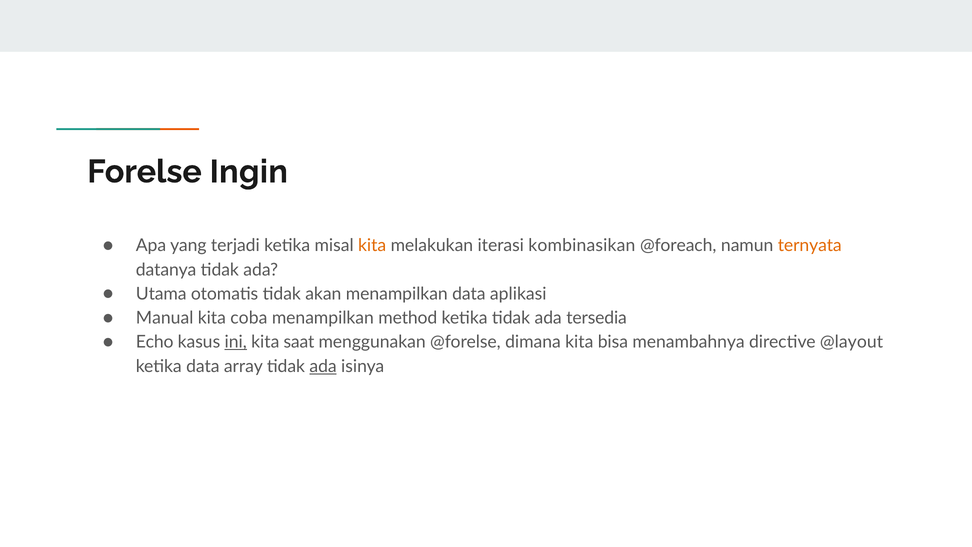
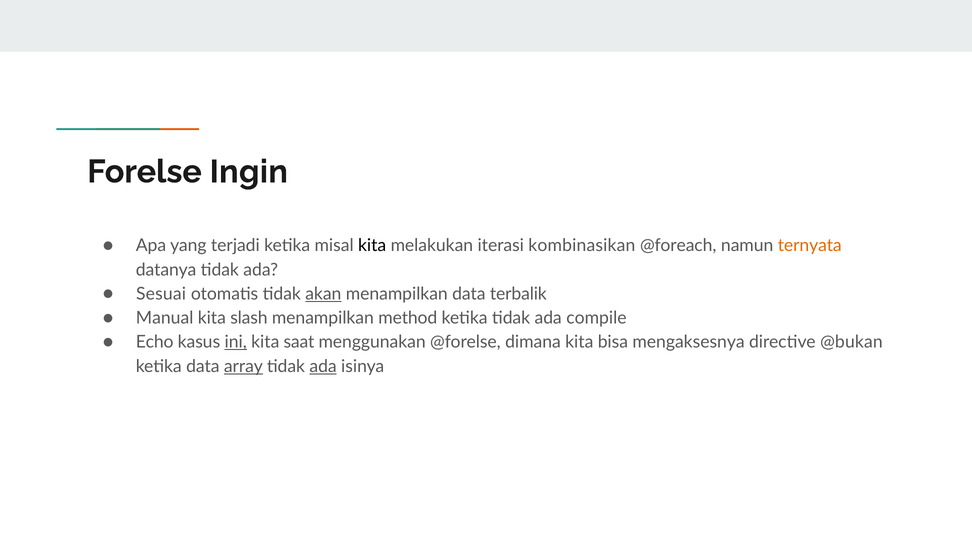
kita colour: orange -> black (372, 246)
Utama: Utama -> Sesuai (161, 294)
akan underline: none -> present (323, 294)
aplikasi: aplikasi -> terbalik (518, 294)
coba: coba -> slash (249, 318)
tersedia: tersedia -> compile (596, 318)
menambahnya: menambahnya -> mengaksesnya (689, 342)
@layout: @layout -> @bukan (851, 342)
array underline: none -> present (243, 366)
